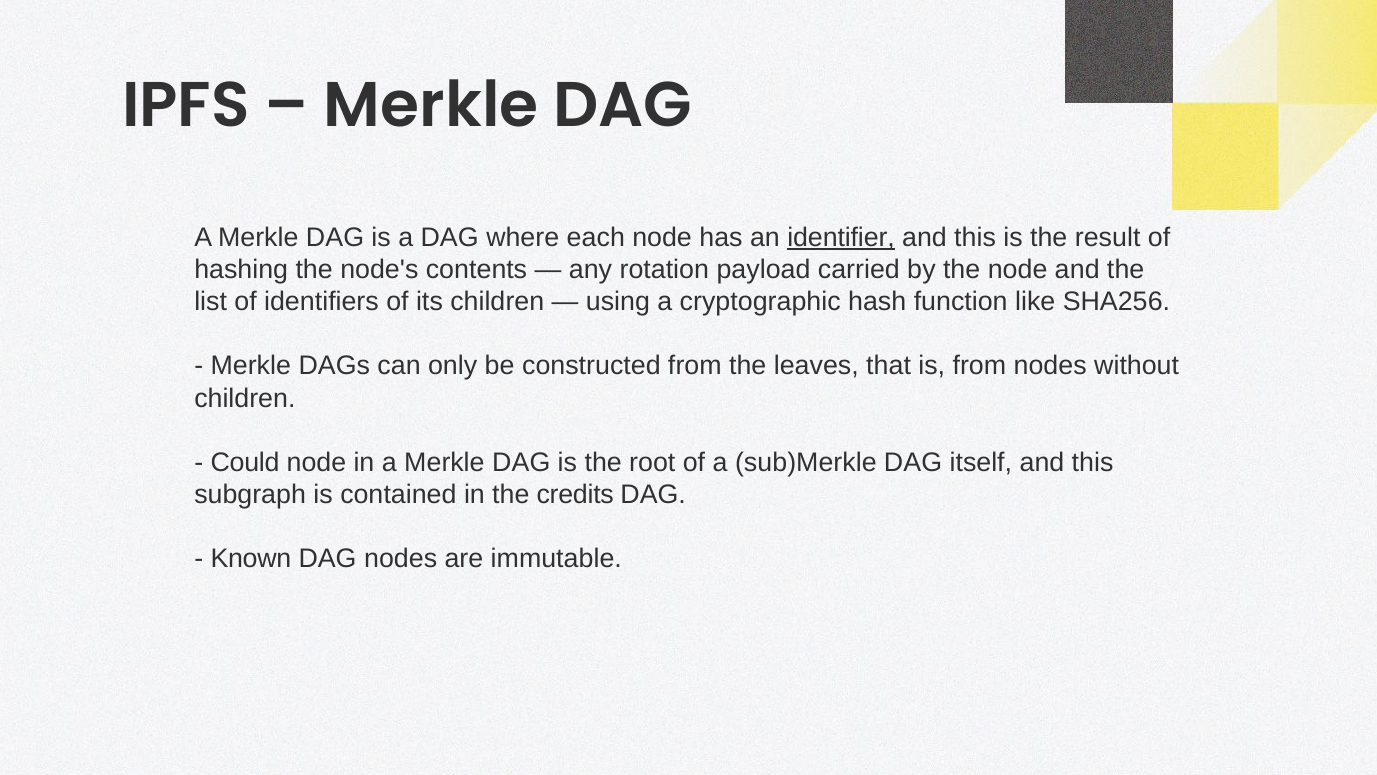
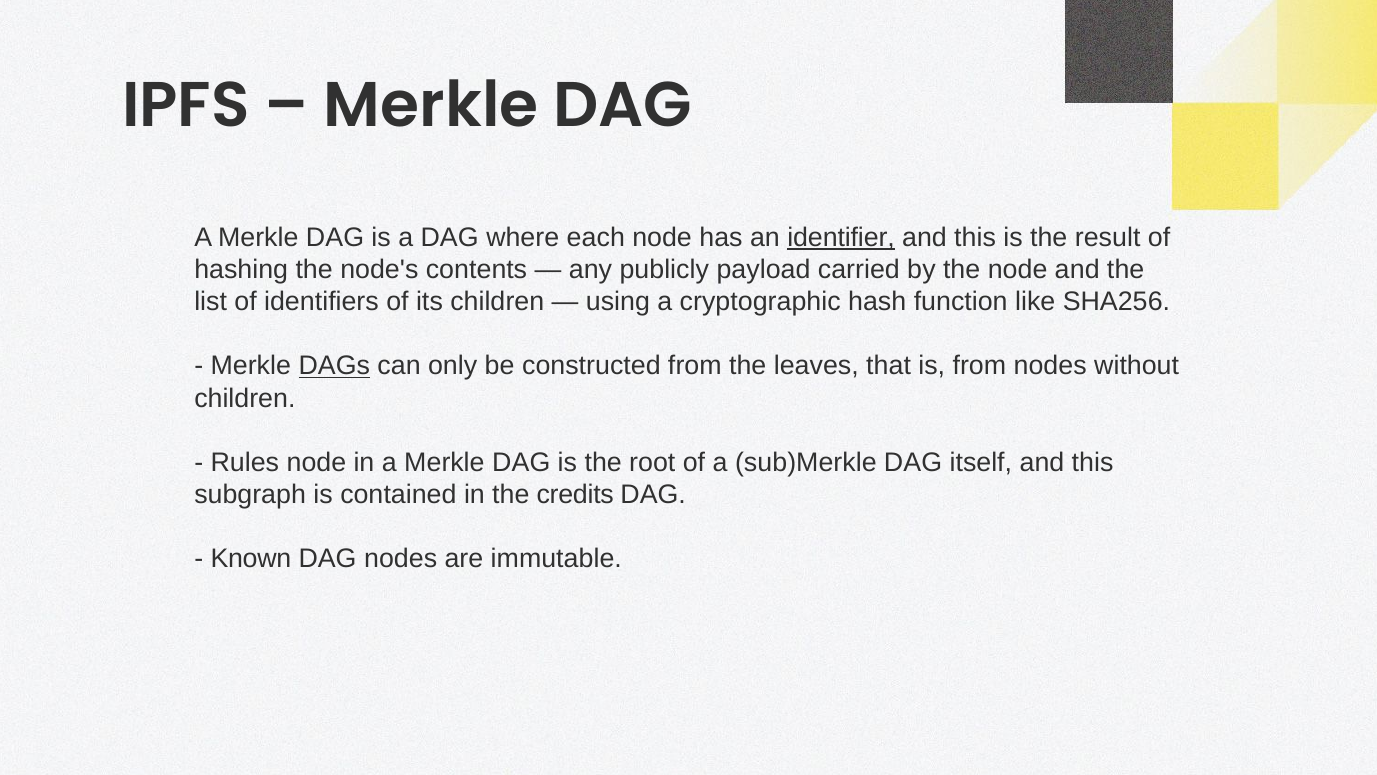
rotation: rotation -> publicly (664, 269)
DAGs underline: none -> present (334, 366)
Could: Could -> Rules (245, 462)
